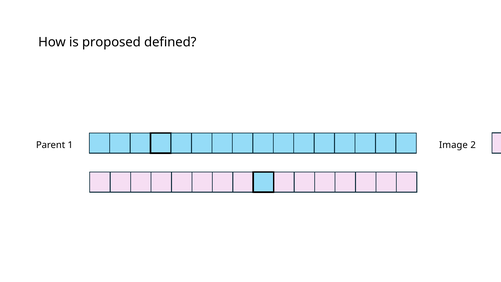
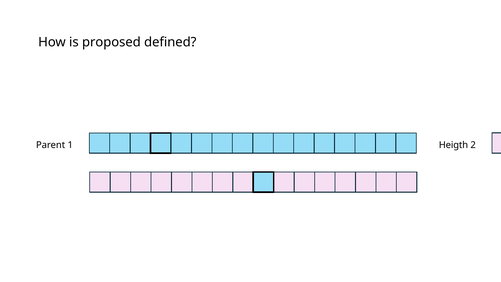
Image: Image -> Heigth (453, 145)
